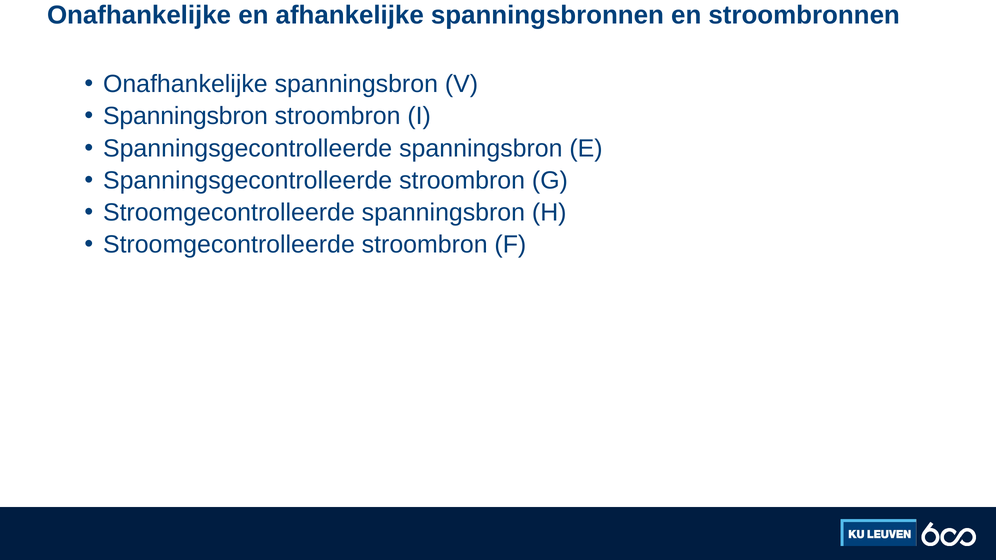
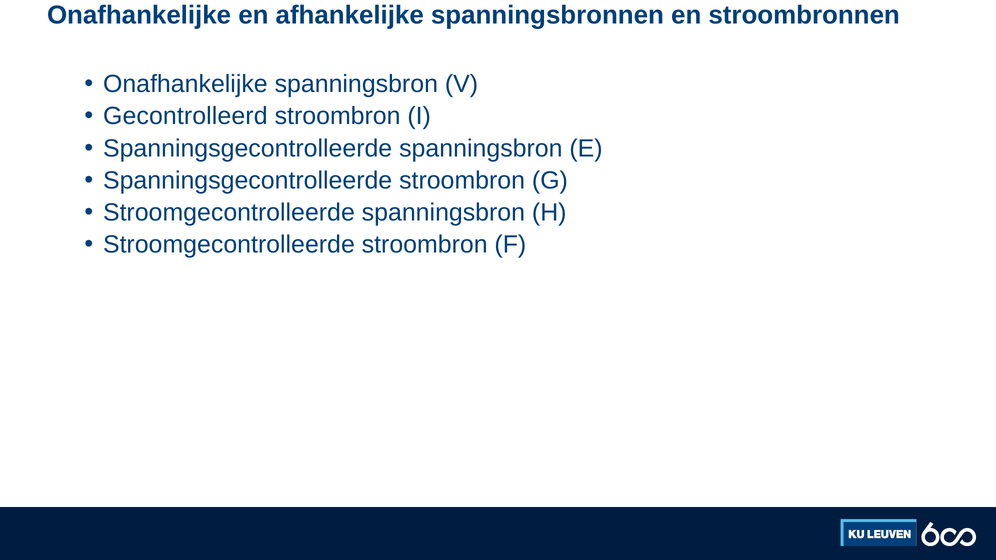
Spanningsbron: Spanningsbron -> Gecontrolleerd (185, 116)
